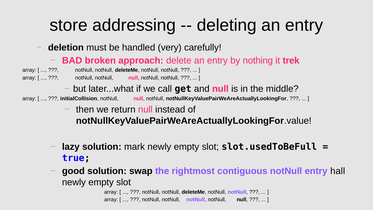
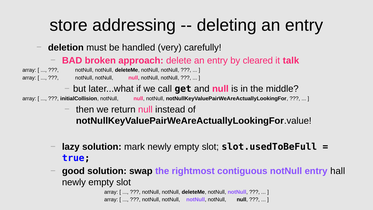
nothing: nothing -> cleared (258, 60)
trek: trek -> talk (291, 60)
